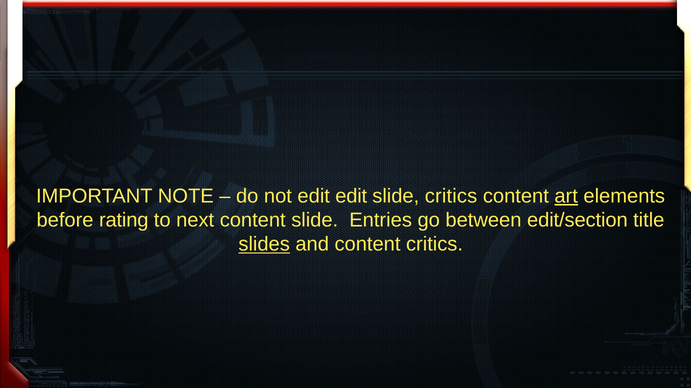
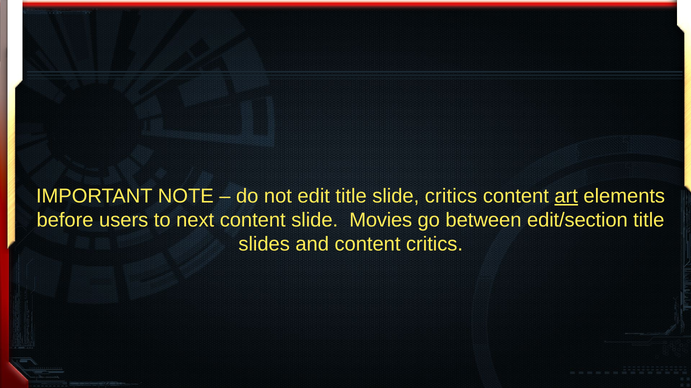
edit edit: edit -> title (351, 196)
rating: rating -> users (124, 221)
Entries: Entries -> Movies (381, 221)
slides underline: present -> none (264, 245)
